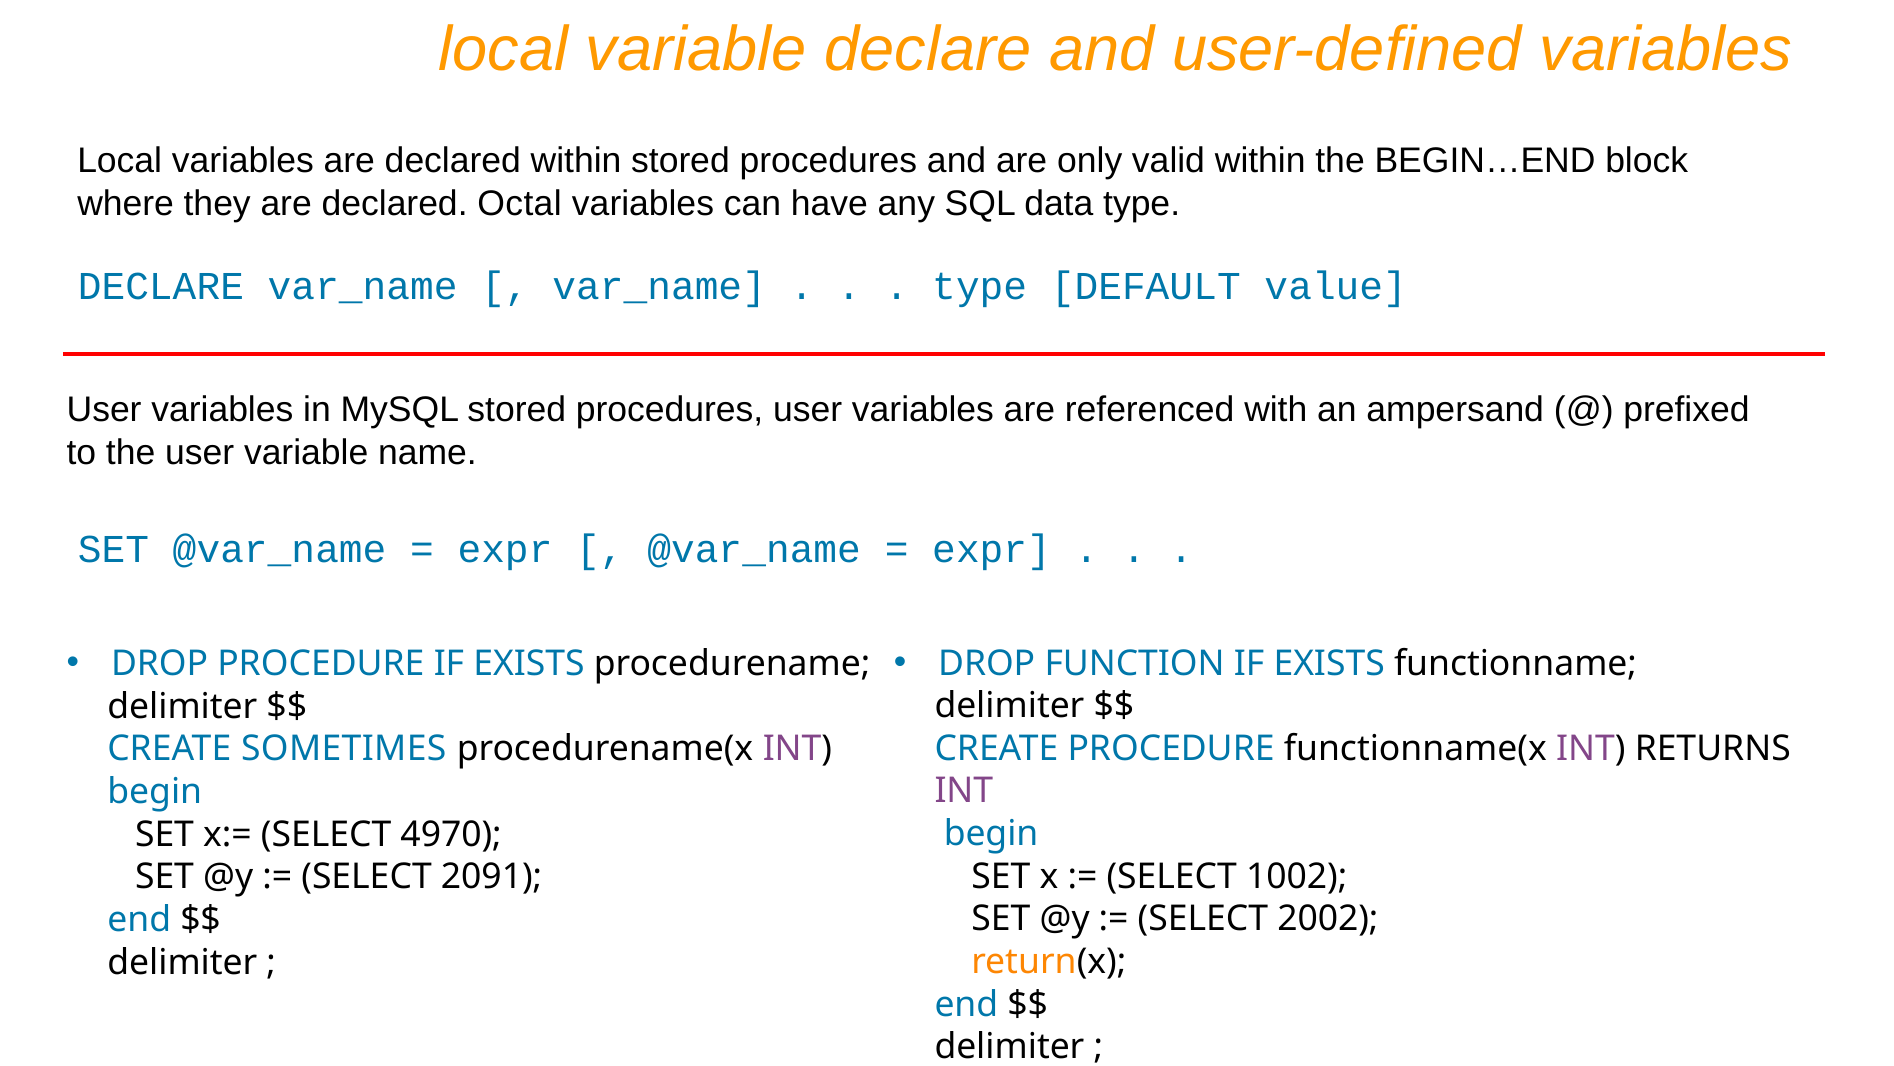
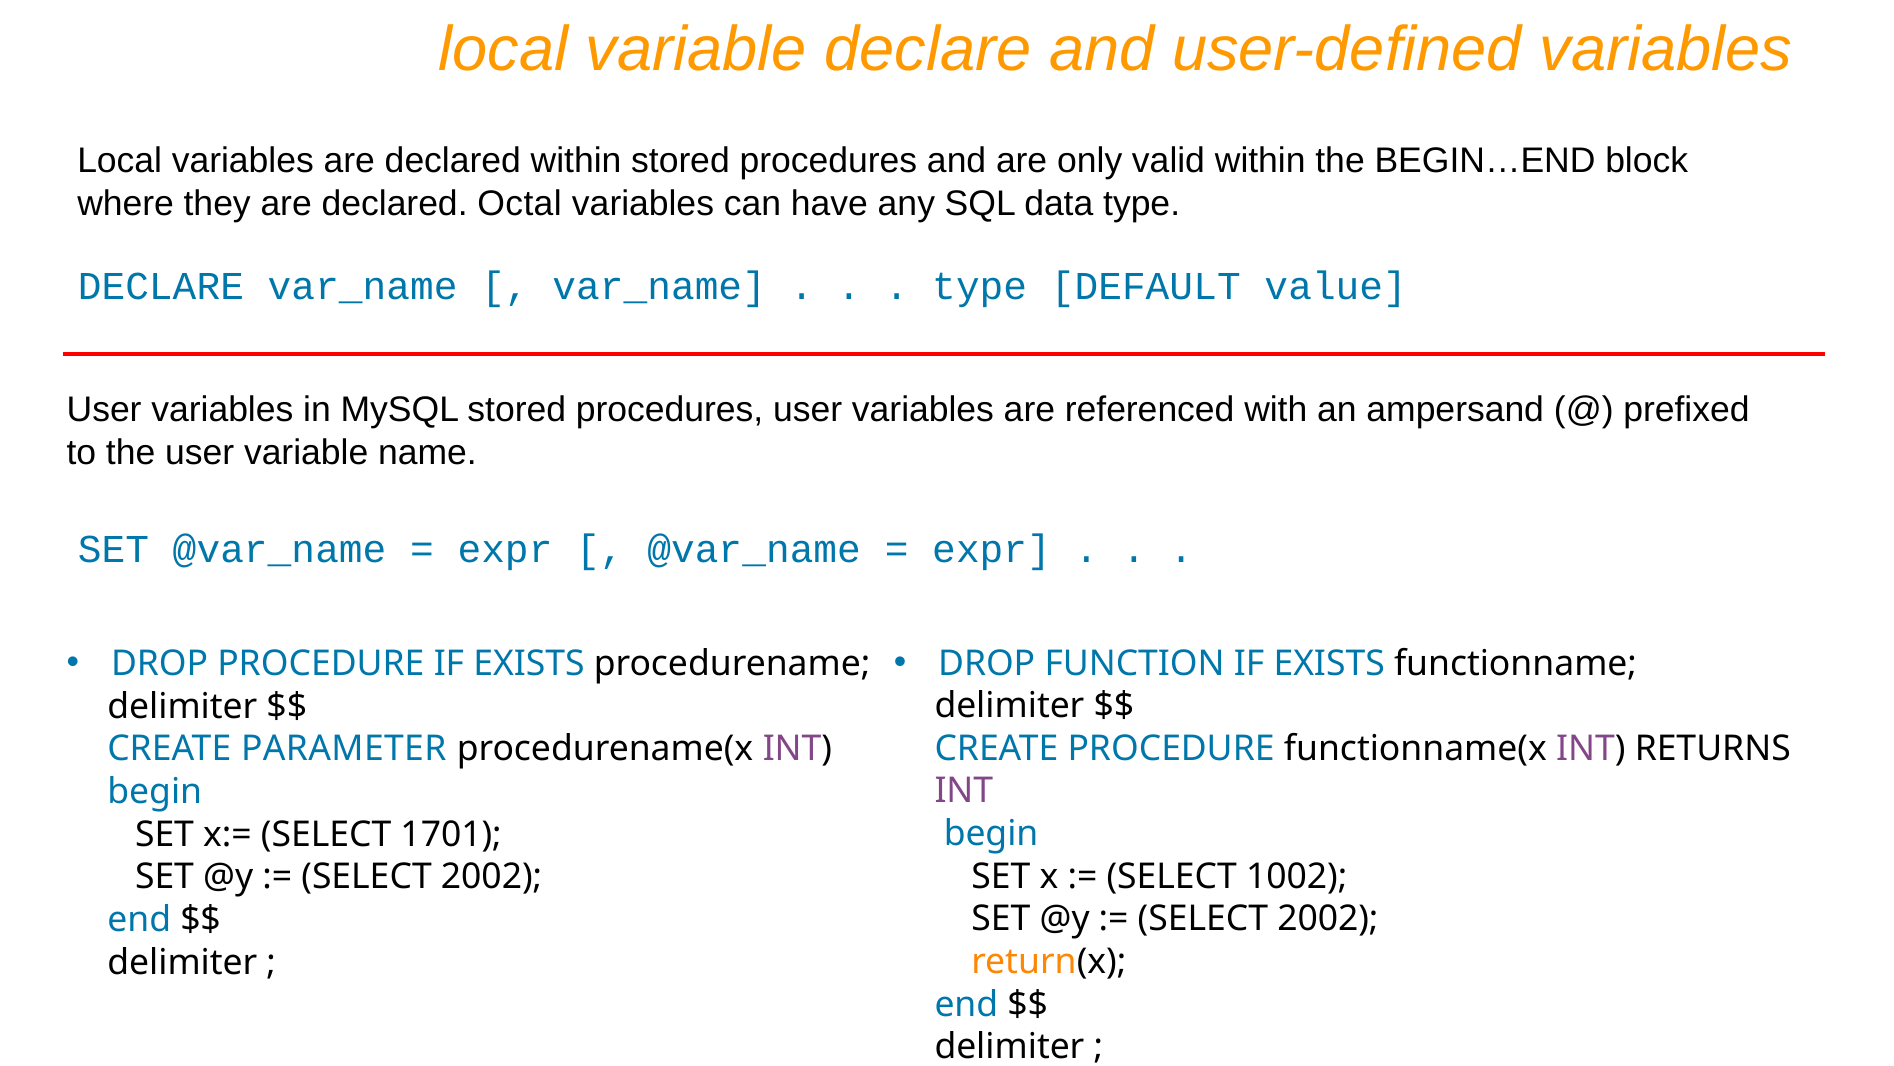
SOMETIMES: SOMETIMES -> PARAMETER (344, 749)
4970: 4970 -> 1701 (451, 834)
2091: 2091 -> 2002 (492, 877)
